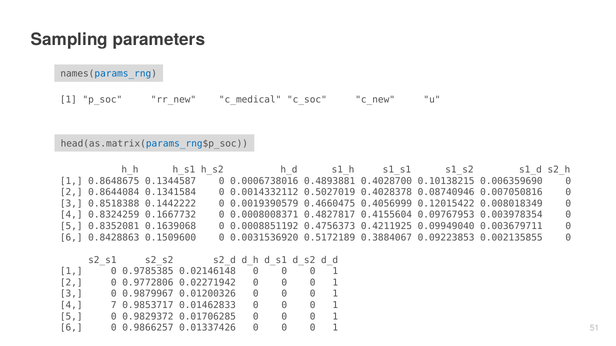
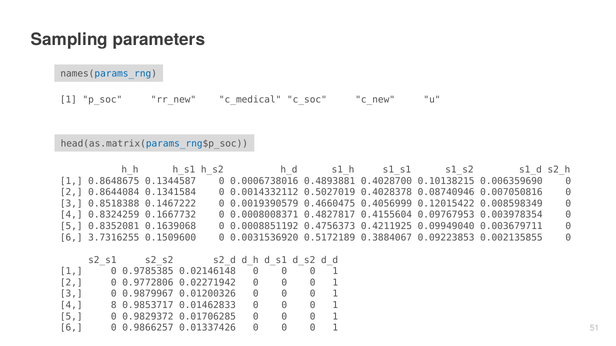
0.1442222: 0.1442222 -> 0.1467222 (171, 204)
0.008018349: 0.008018349 -> 0.008598349 (511, 204)
0.8428863: 0.8428863 -> 3.7316255 (114, 238)
7: 7 -> 8 (114, 306)
